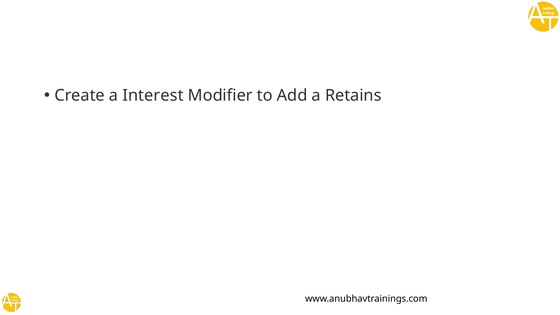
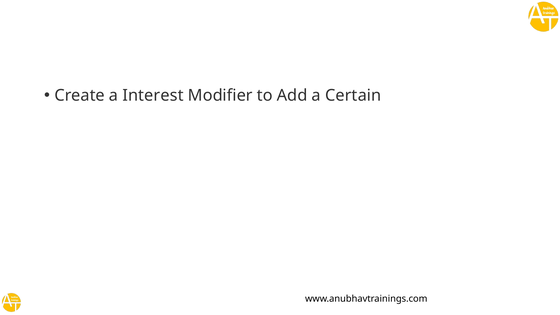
Retains: Retains -> Certain (353, 95)
